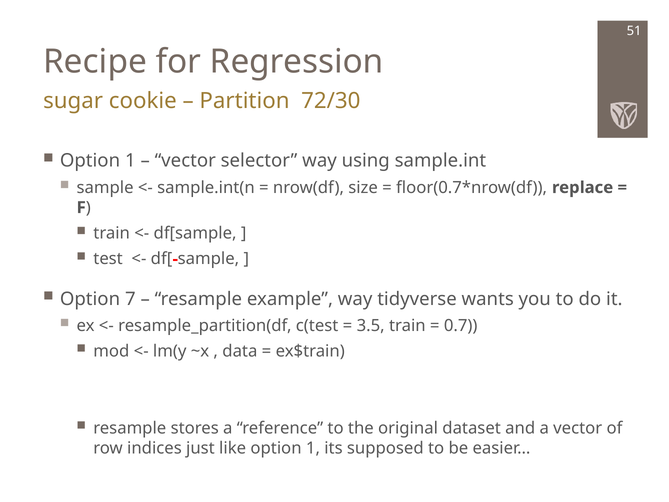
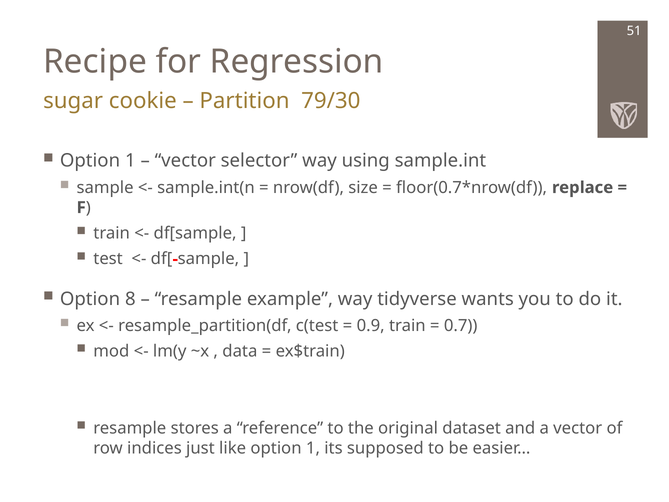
72/30: 72/30 -> 79/30 (331, 101)
7: 7 -> 8 (130, 299)
3.5: 3.5 -> 0.9 (371, 325)
